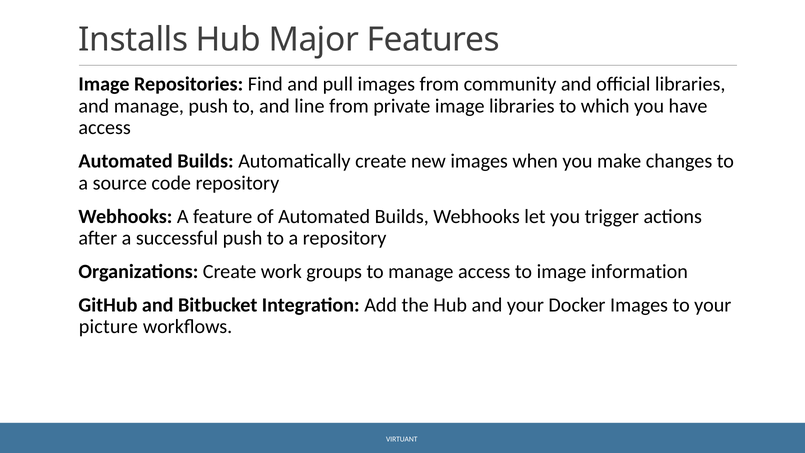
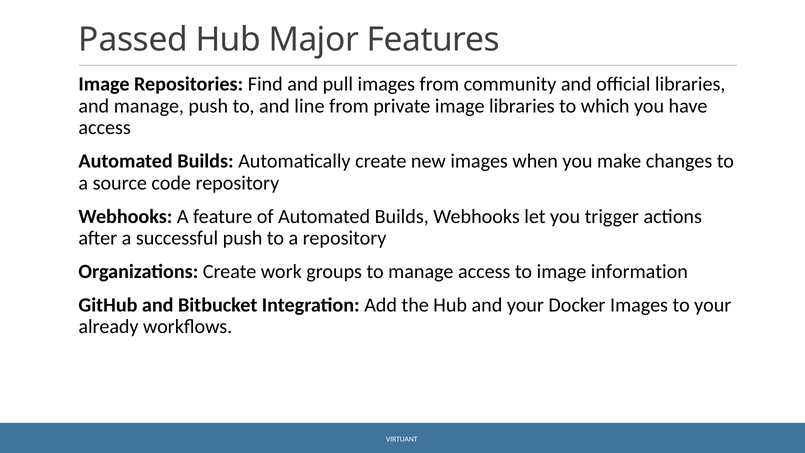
Installs: Installs -> Passed (133, 39)
picture: picture -> already (108, 327)
